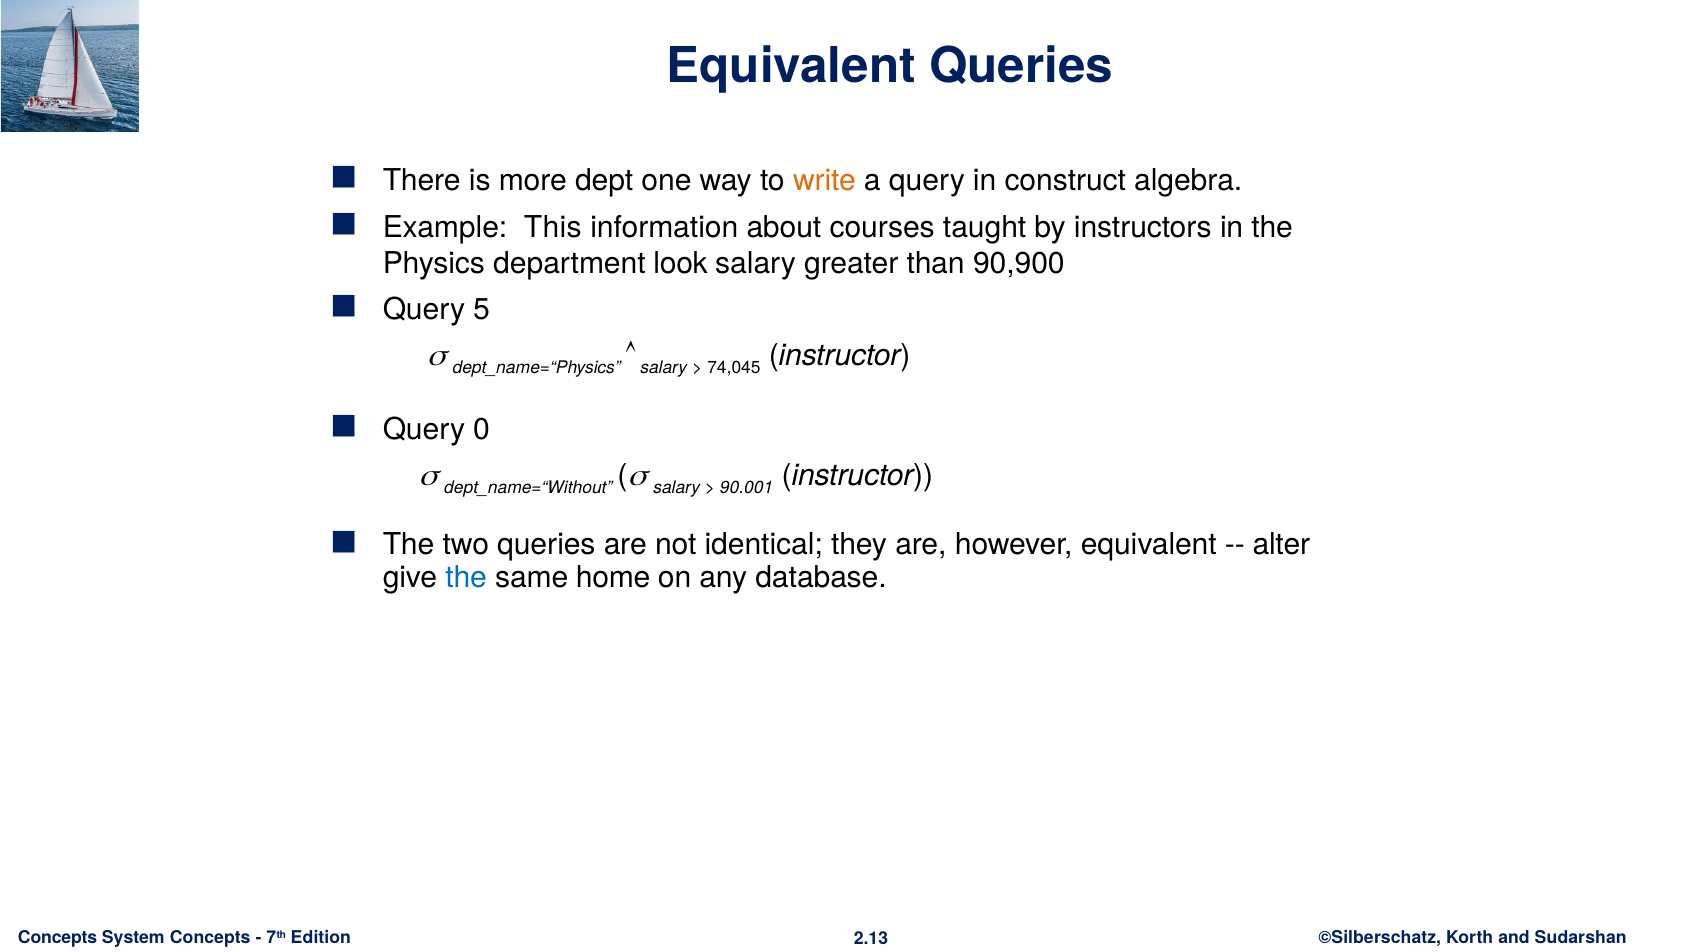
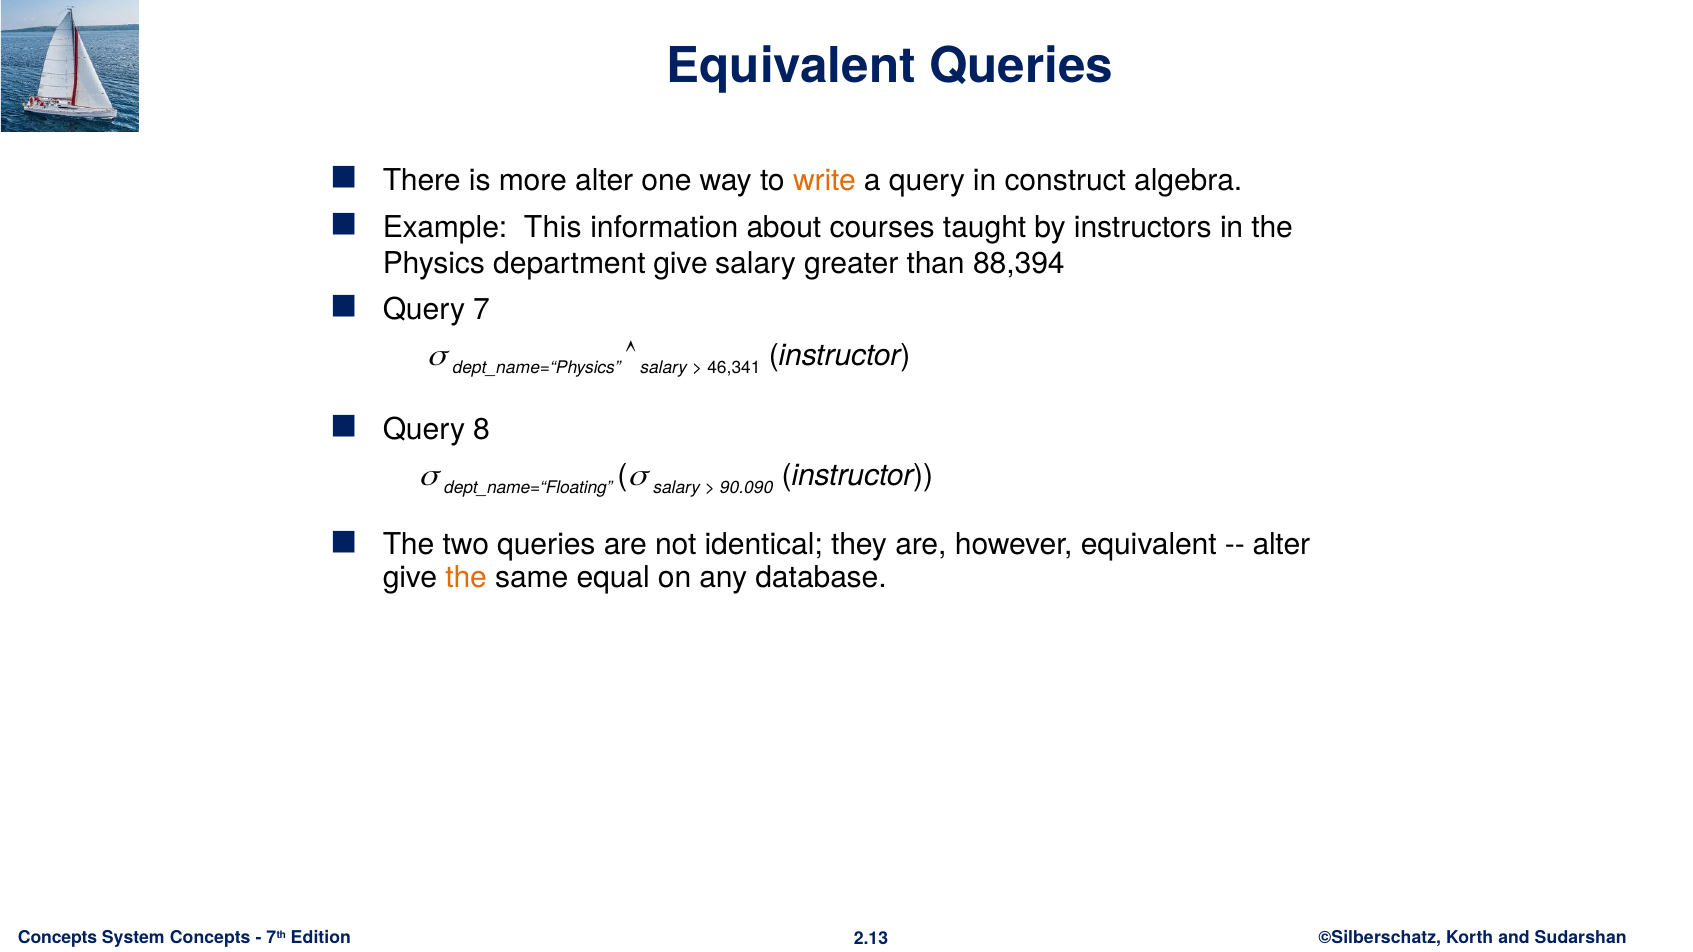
more dept: dept -> alter (604, 181)
department look: look -> give (681, 263)
90,900: 90,900 -> 88,394 (1019, 263)
5: 5 -> 7 (482, 310)
74,045: 74,045 -> 46,341 (734, 368)
0: 0 -> 8 (482, 429)
dept_name=“Without: dept_name=“Without -> dept_name=“Floating (528, 488)
90.001: 90.001 -> 90.090 (747, 488)
the colour: blue -> orange (466, 577)
home: home -> equal (613, 577)
